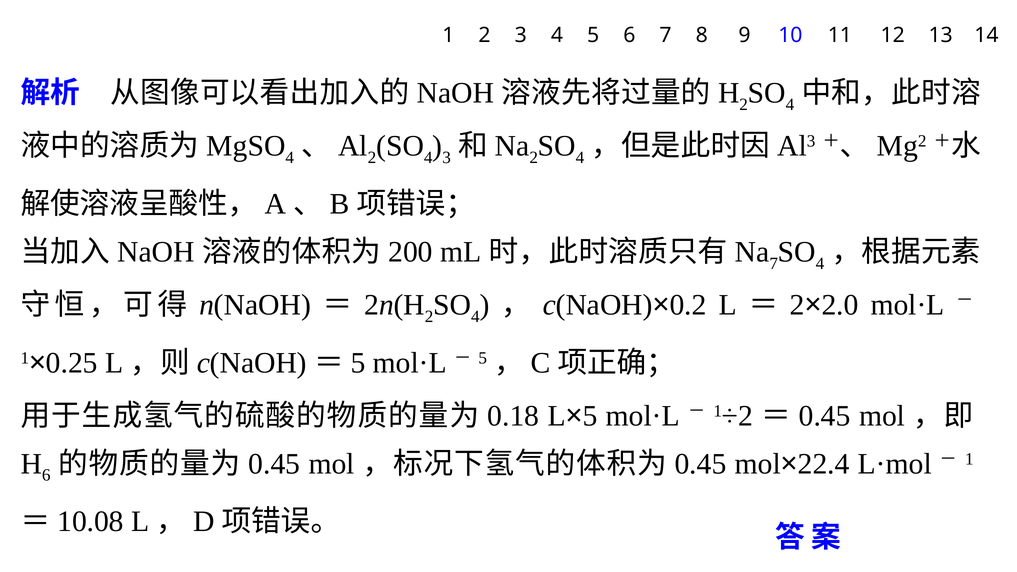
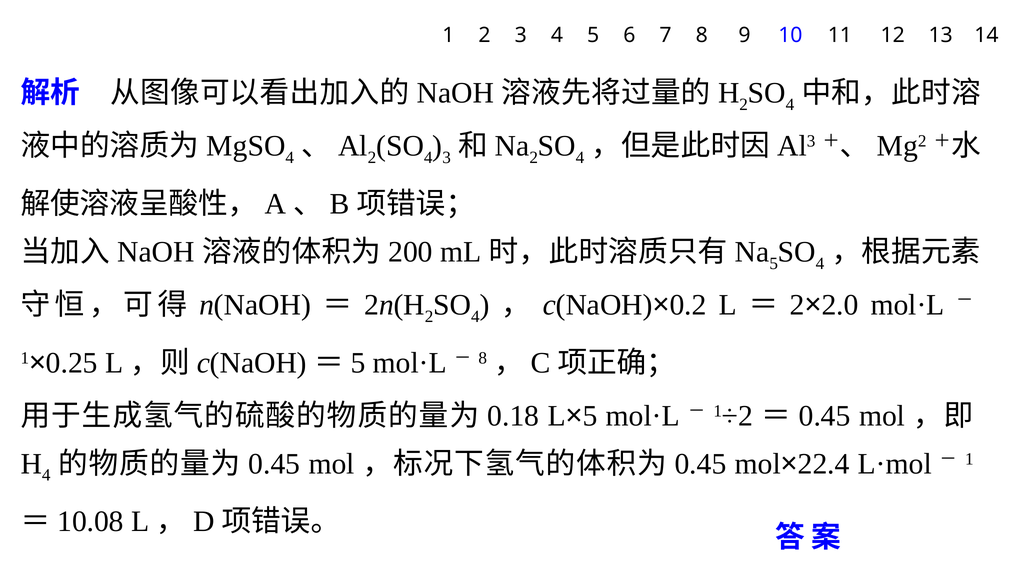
7: 7 -> 5 (774, 264)
5: 5 -> 8 (483, 358)
6: 6 -> 4 (46, 476)
